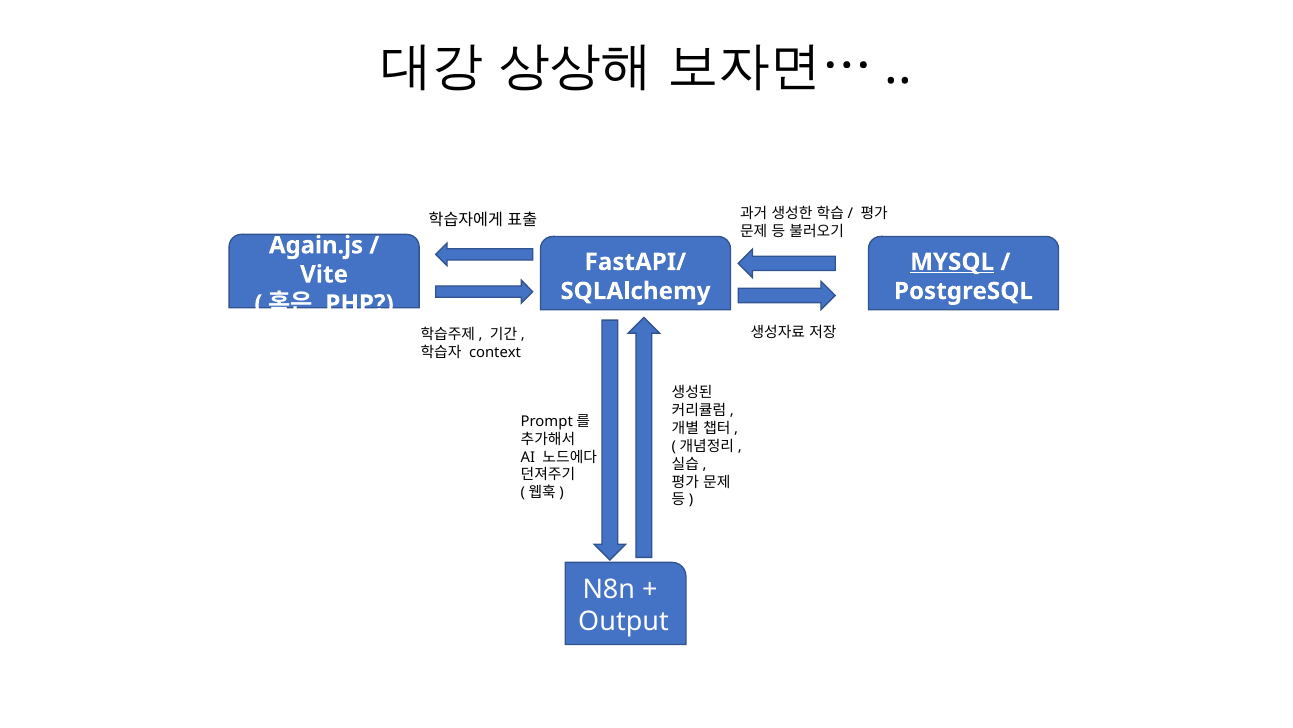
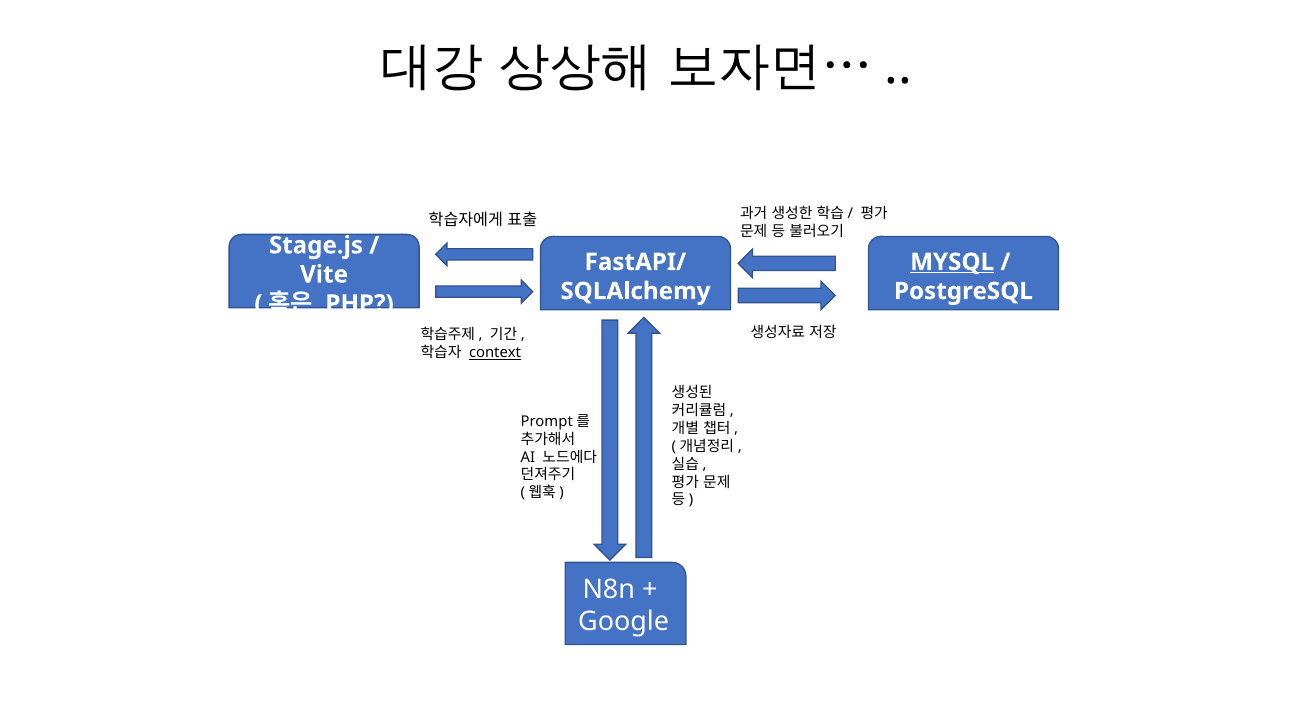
Again.js: Again.js -> Stage.js (316, 245)
context underline: none -> present (495, 352)
Output: Output -> Google (624, 621)
